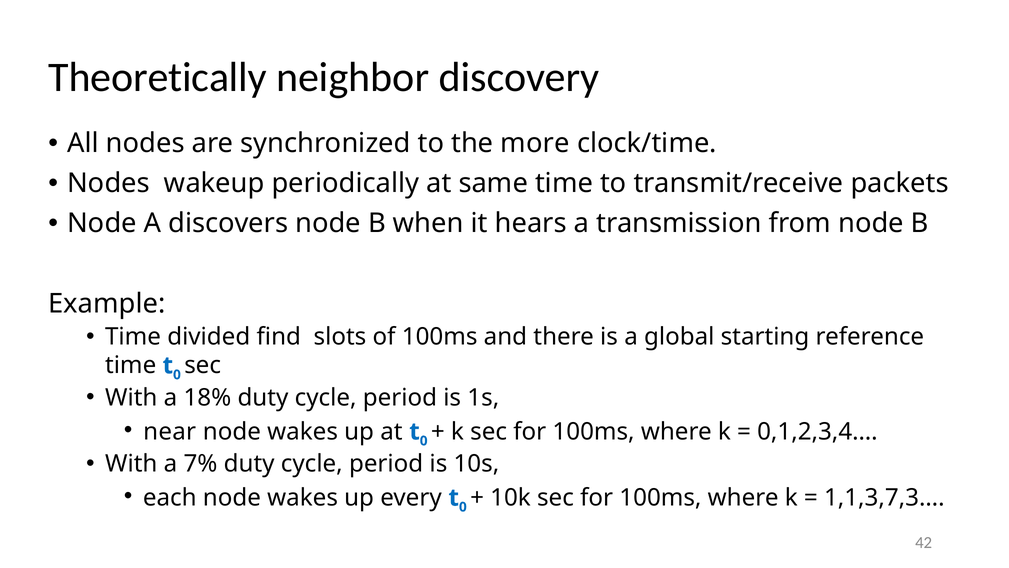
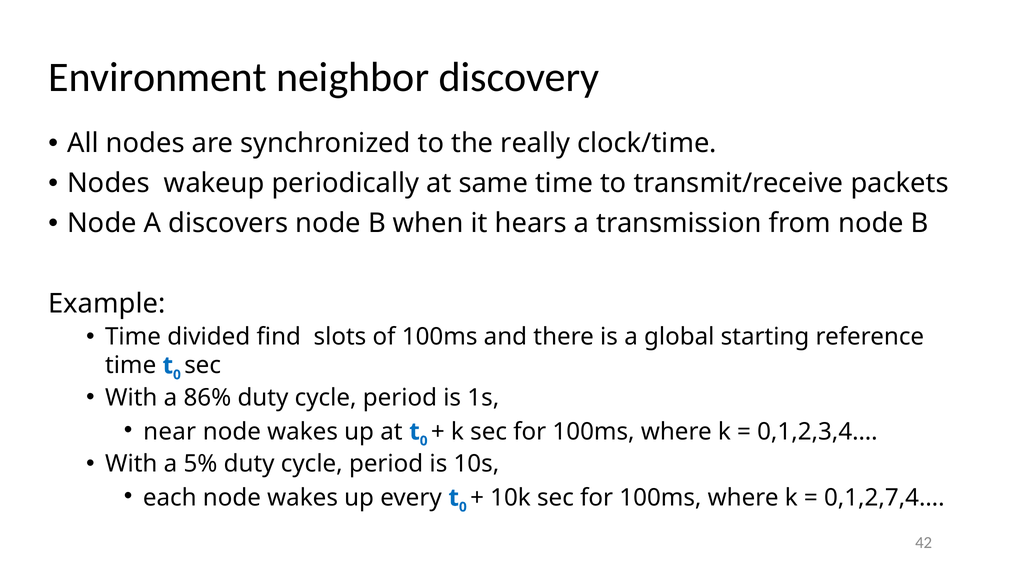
Theoretically: Theoretically -> Environment (158, 77)
more: more -> really (535, 143)
18%: 18% -> 86% (207, 397)
7%: 7% -> 5% (200, 463)
1,1,3,7,3…: 1,1,3,7,3… -> 0,1,2,7,4… (884, 497)
